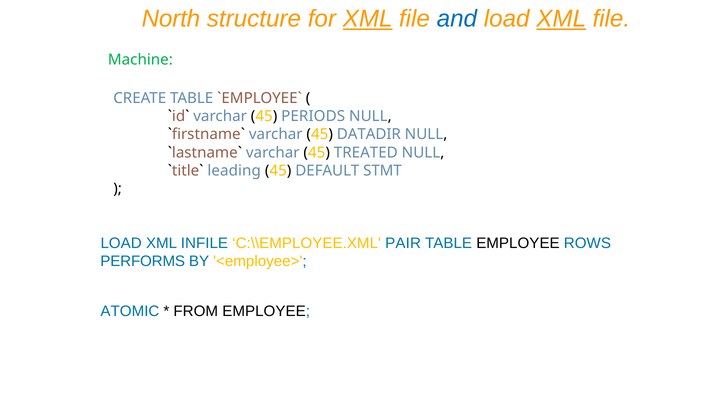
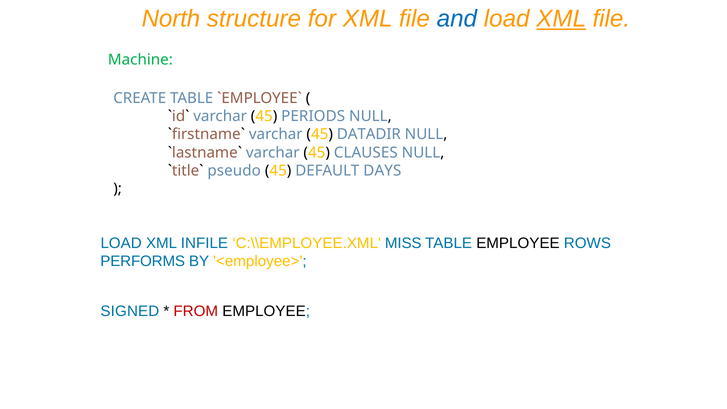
XML underline: present -> none (368, 19)
TREATED: TREATED -> CLAUSES (366, 153)
leading: leading -> pseudo (234, 171)
STMT: STMT -> DAYS (382, 171)
PAIR: PAIR -> MISS (403, 243)
ATOMIC: ATOMIC -> SIGNED (130, 311)
FROM colour: black -> red (196, 311)
